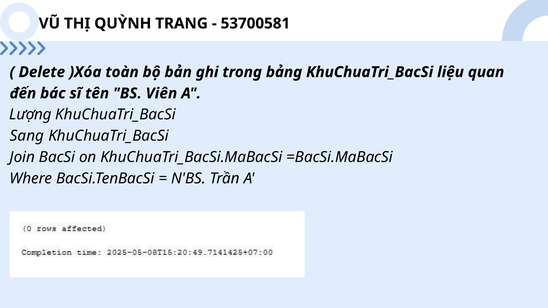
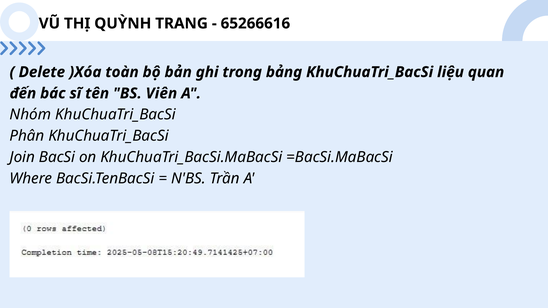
53700581: 53700581 -> 65266616 (255, 23)
Lượng: Lượng -> Nhóm (30, 115)
Sang: Sang -> Phân (27, 136)
